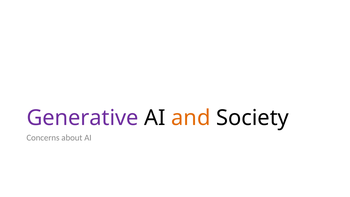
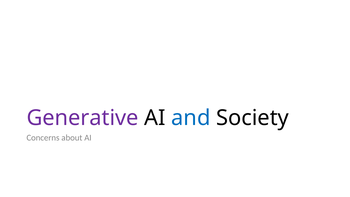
and colour: orange -> blue (191, 118)
